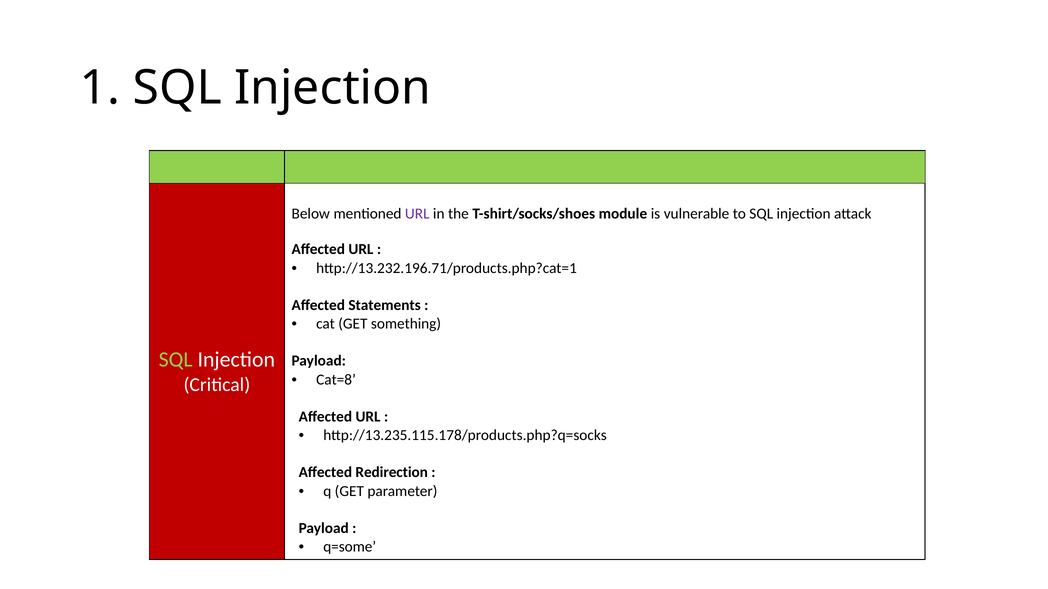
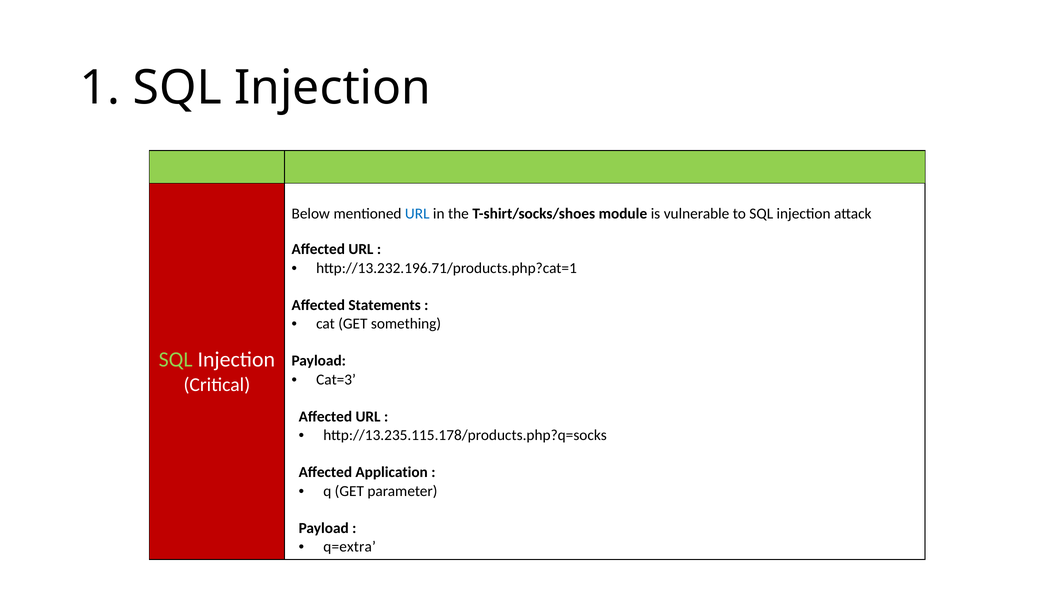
URL colour: purple -> blue (417, 214)
Cat=8: Cat=8 -> Cat=3 (336, 380)
Redirection: Redirection -> Application (392, 473)
q=some: q=some -> q=extra (350, 547)
